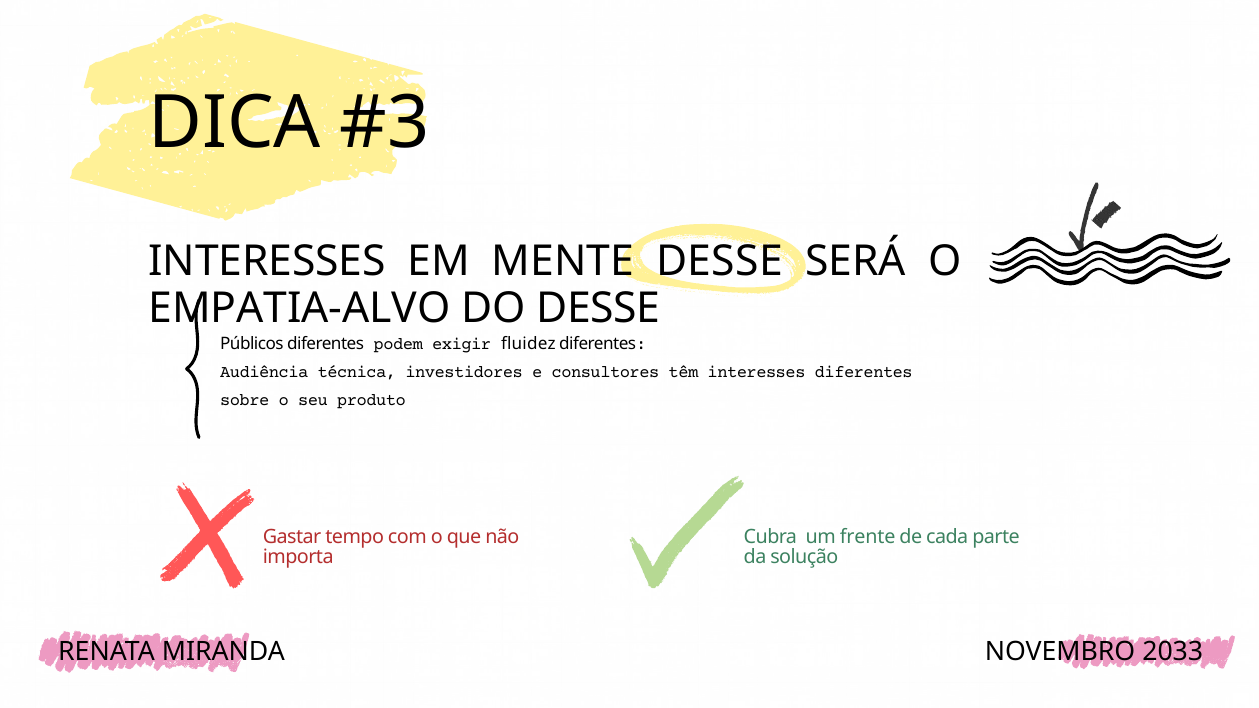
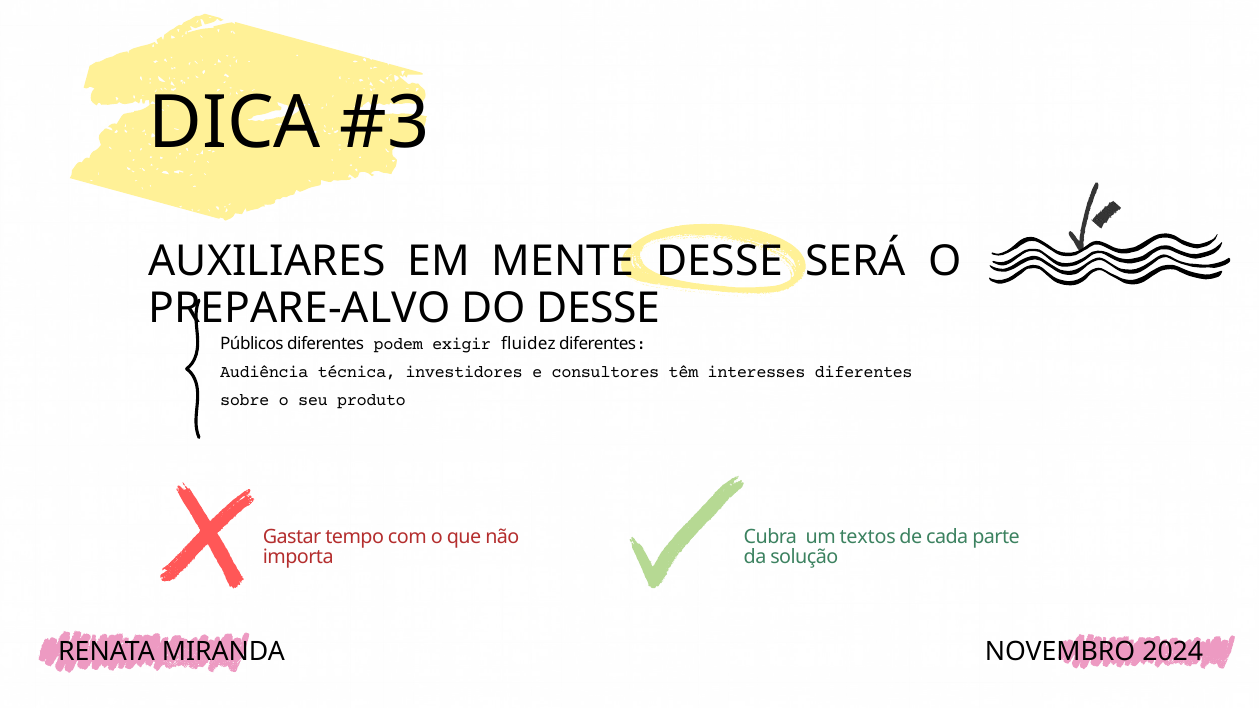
INTERESSES: INTERESSES -> AUXILIARES (267, 262)
EMPATIA-ALVO: EMPATIA-ALVO -> PREPARE-ALVO (299, 309)
frente: frente -> textos (868, 537)
2033: 2033 -> 2024 (1173, 652)
